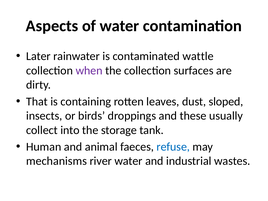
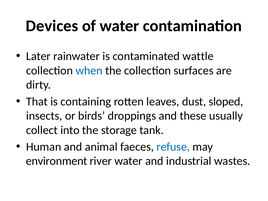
Aspects: Aspects -> Devices (52, 26)
when colour: purple -> blue (89, 71)
mechanisms: mechanisms -> environment (57, 161)
